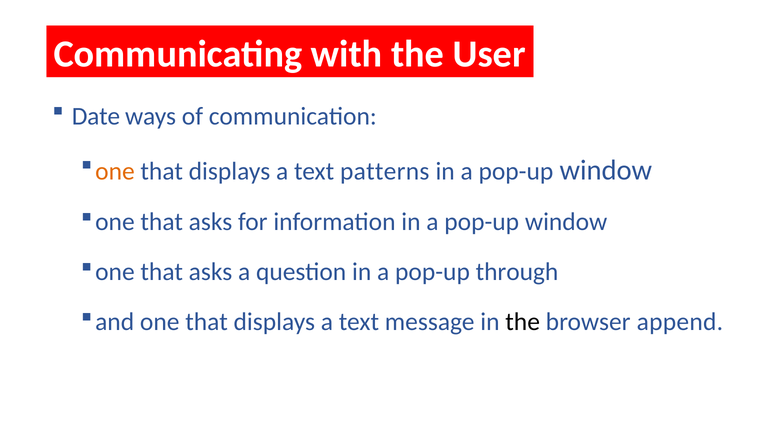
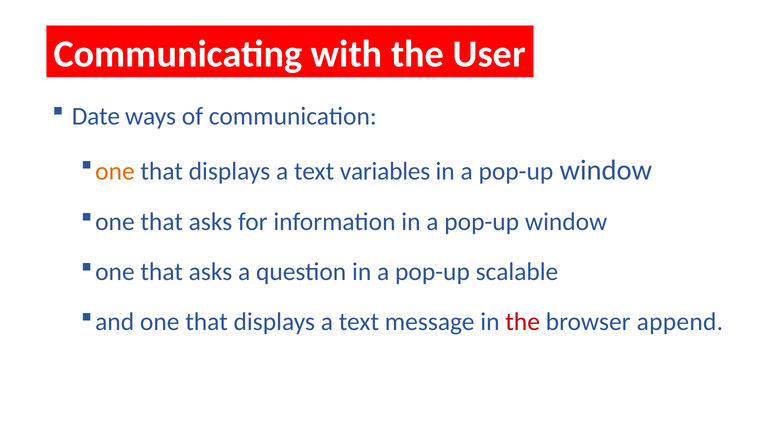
patterns: patterns -> variables (385, 171)
through: through -> scalable (517, 271)
the colour: black -> red (523, 321)
